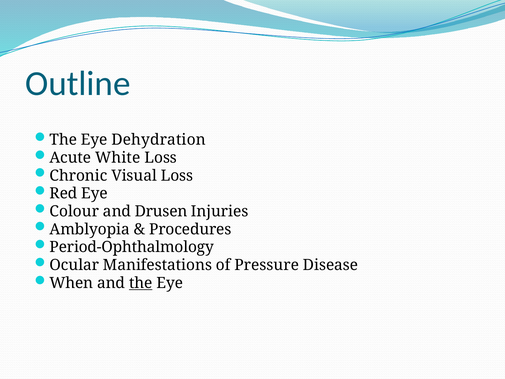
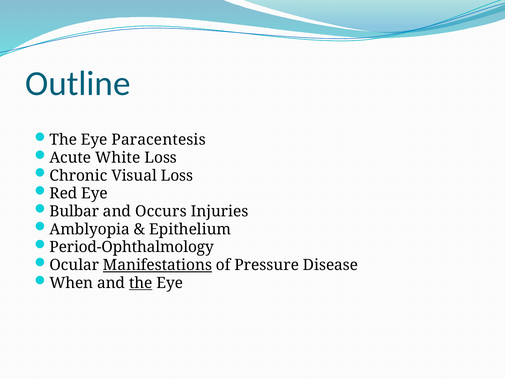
Dehydration: Dehydration -> Paracentesis (159, 140)
Colour: Colour -> Bulbar (74, 211)
Drusen: Drusen -> Occurs (161, 211)
Procedures: Procedures -> Epithelium (190, 229)
Manifestations underline: none -> present (158, 265)
